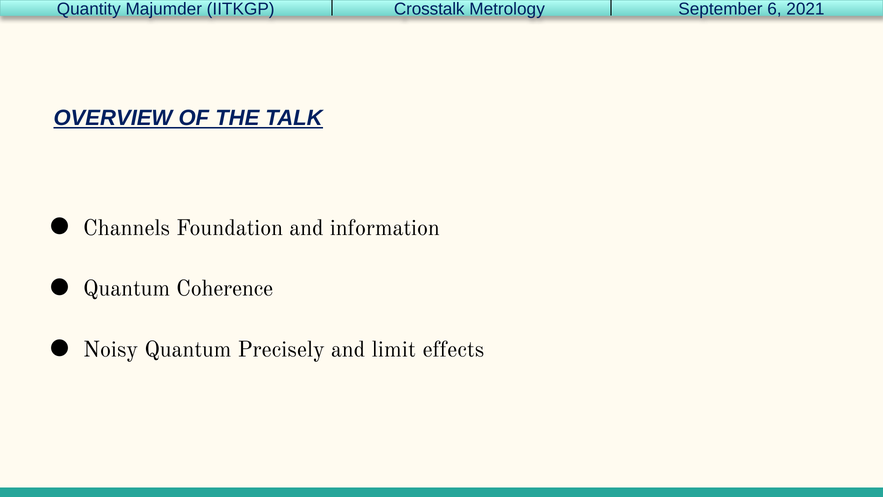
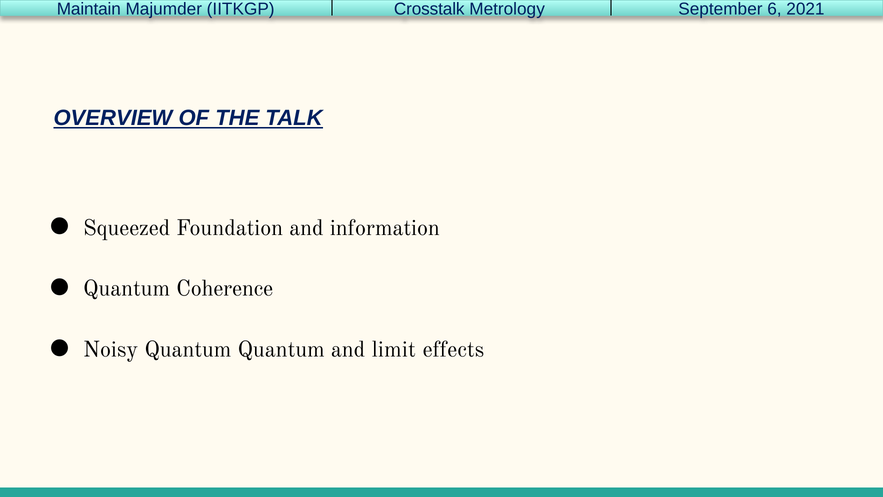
Quantity: Quantity -> Maintain (89, 9)
Channels: Channels -> Squeezed (127, 228)
Quantum Precisely: Precisely -> Quantum (281, 349)
